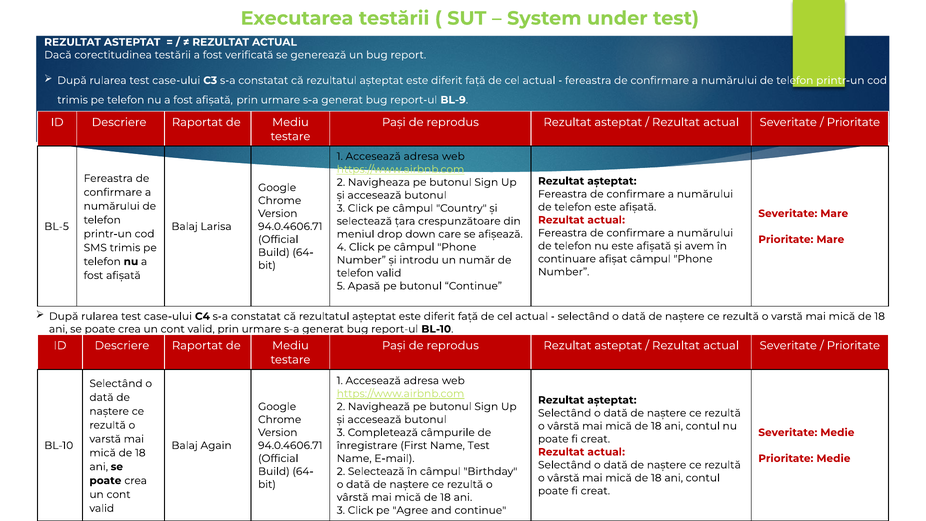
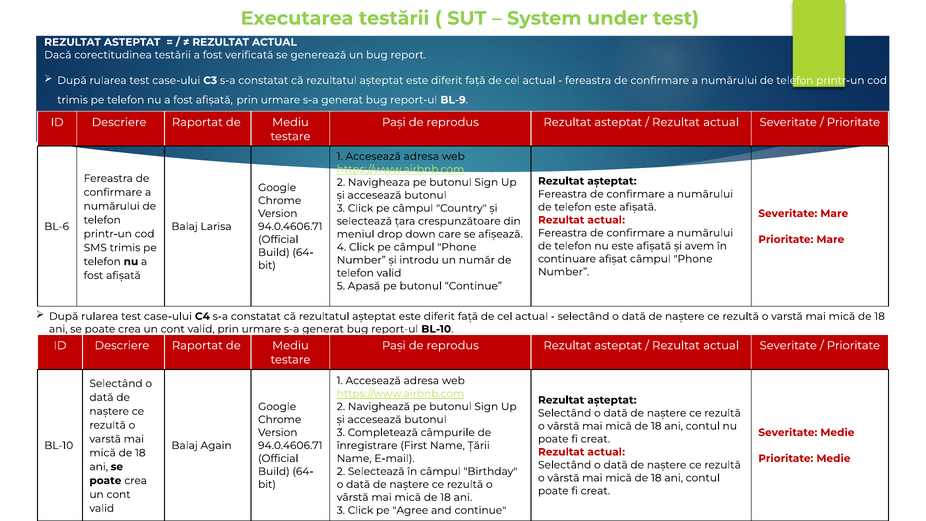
BL-5: BL-5 -> BL-6 (57, 226)
Name Test: Test -> Țării (479, 445)
